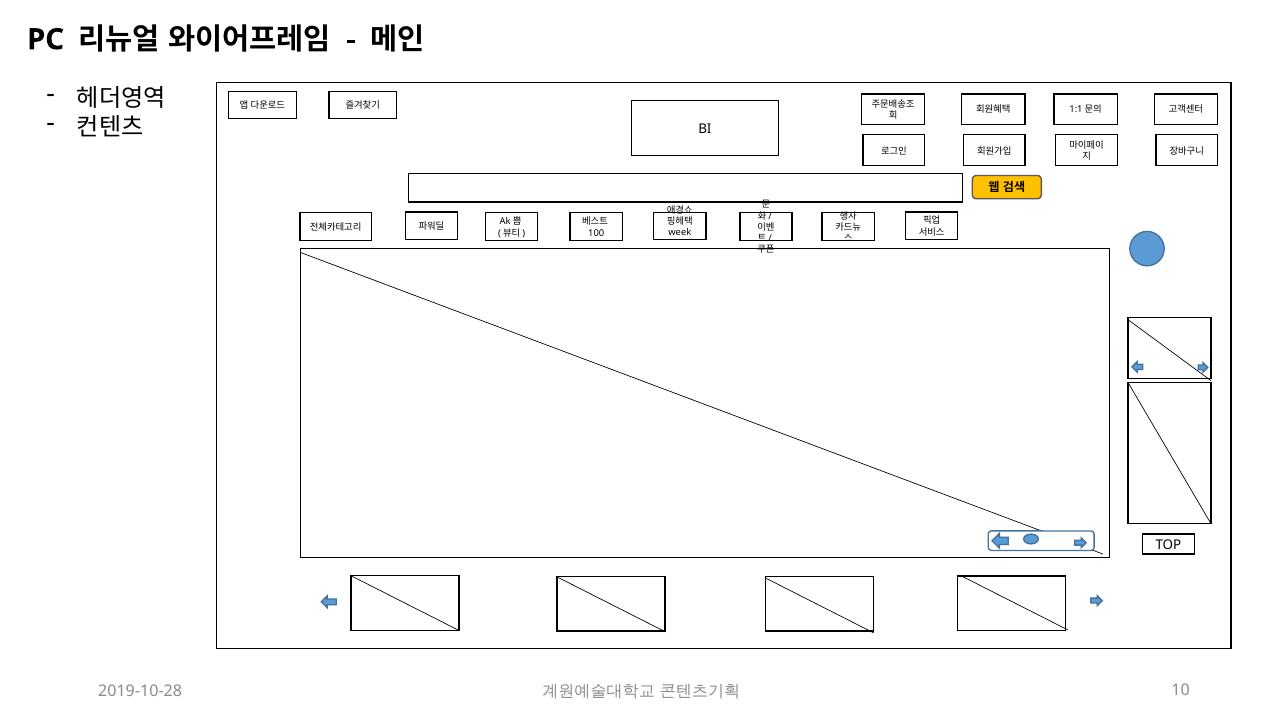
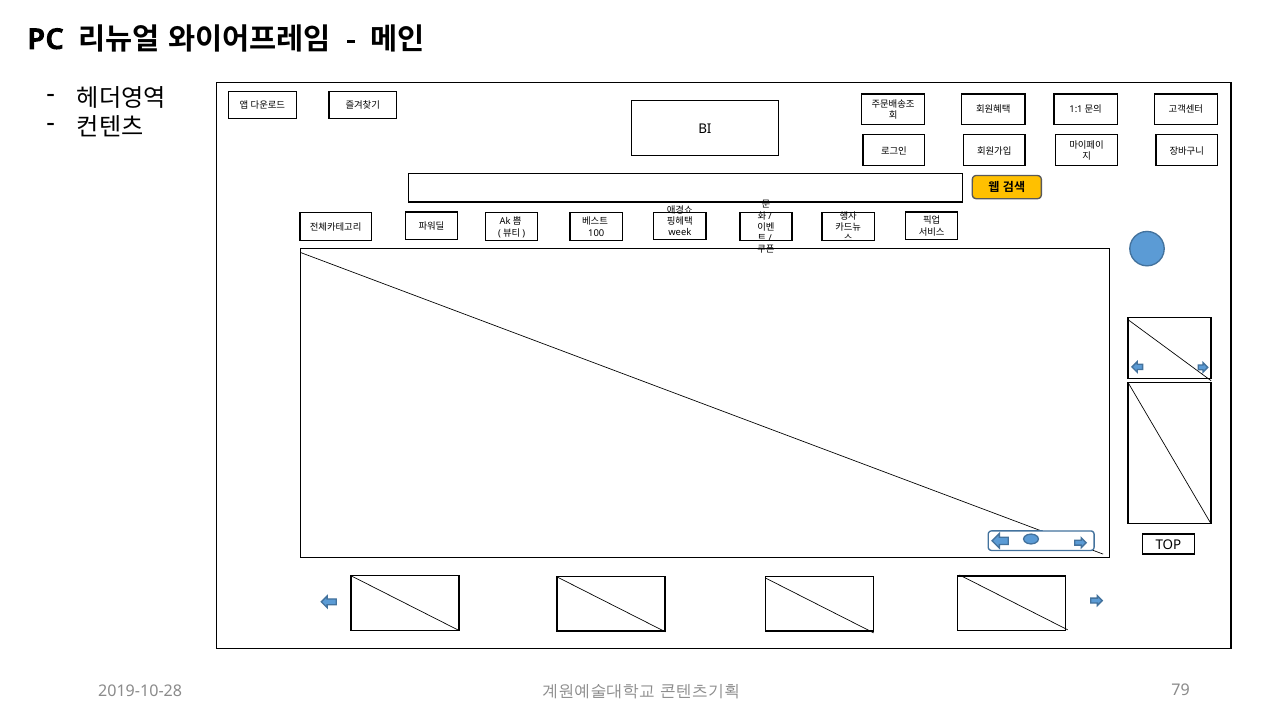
10: 10 -> 79 (1181, 691)
